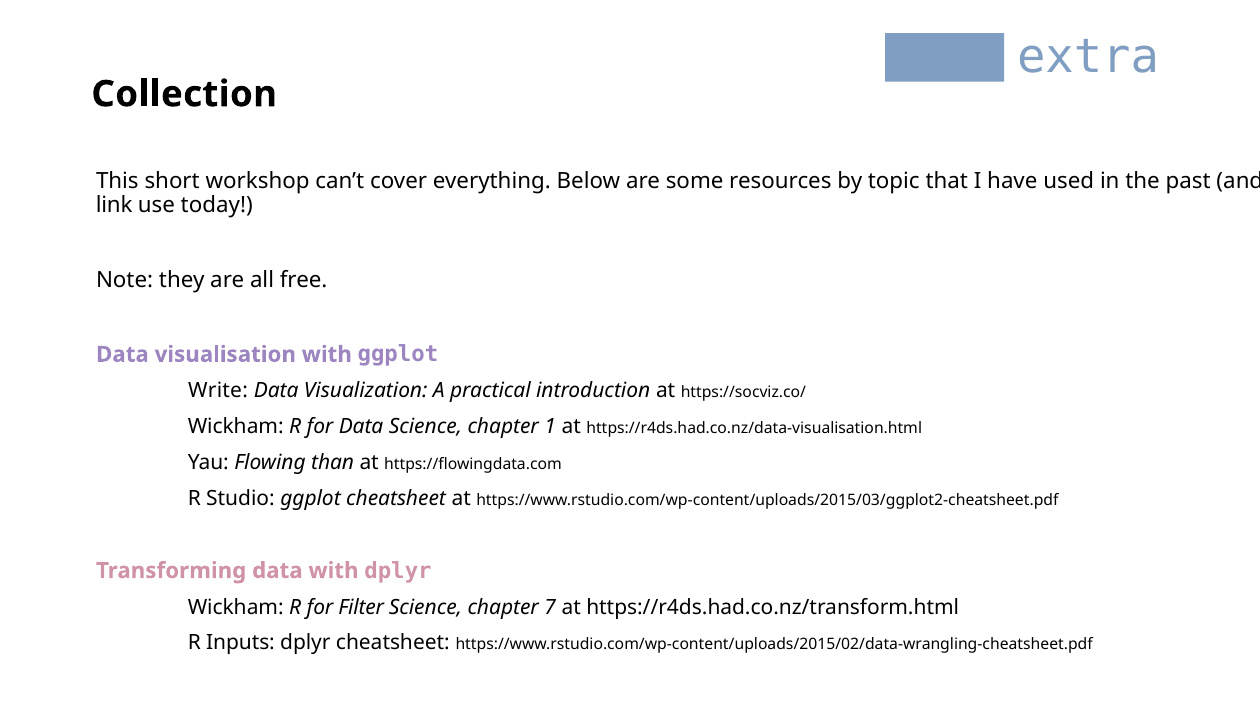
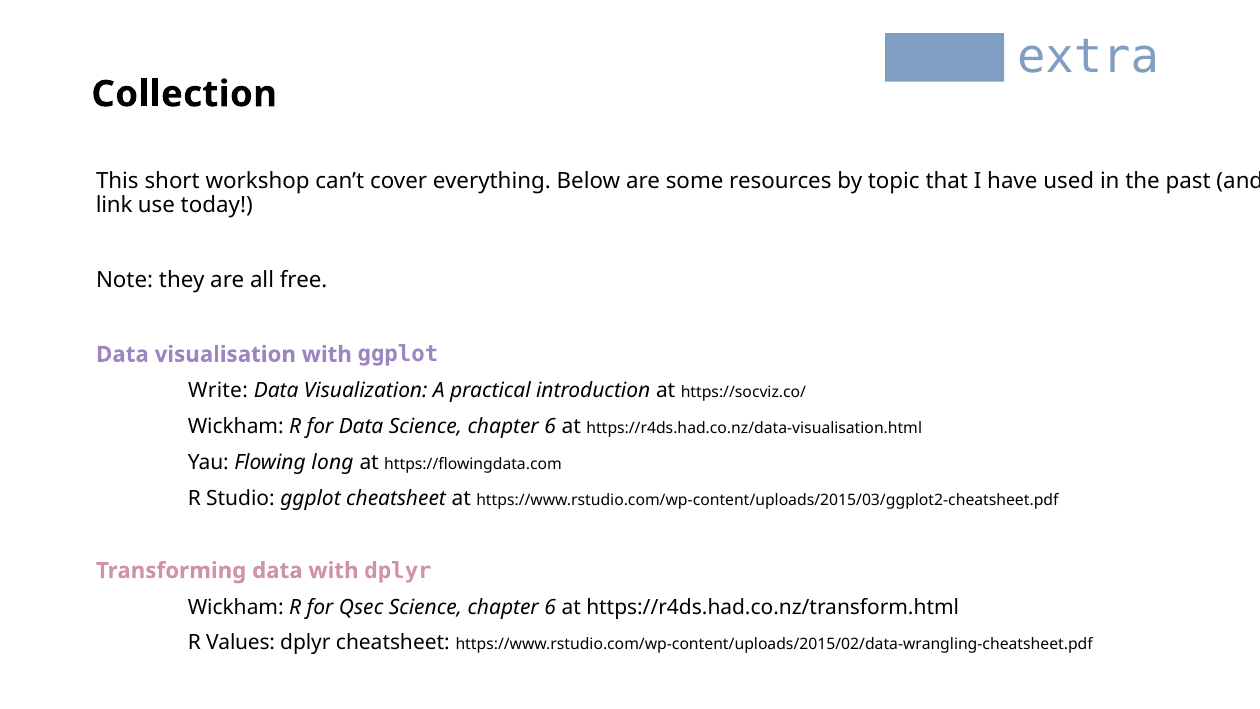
Data Science chapter 1: 1 -> 6 (550, 427)
than: than -> long (332, 462)
Filter: Filter -> Qsec (361, 607)
7: 7 -> 6 (550, 607)
Inputs: Inputs -> Values (241, 643)
